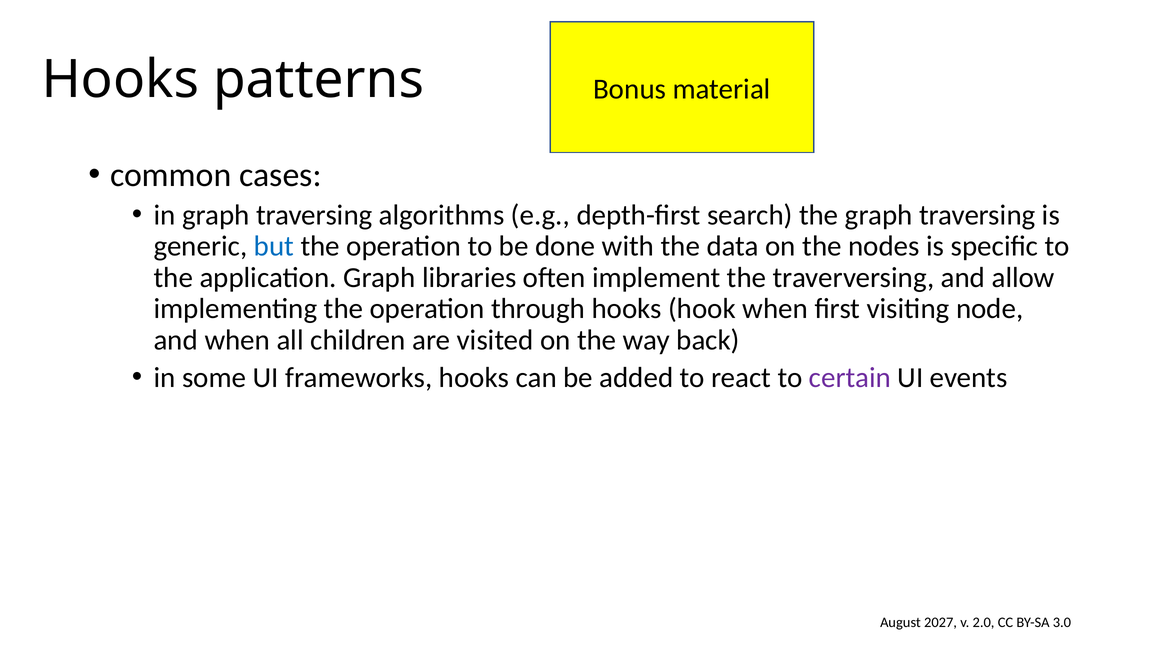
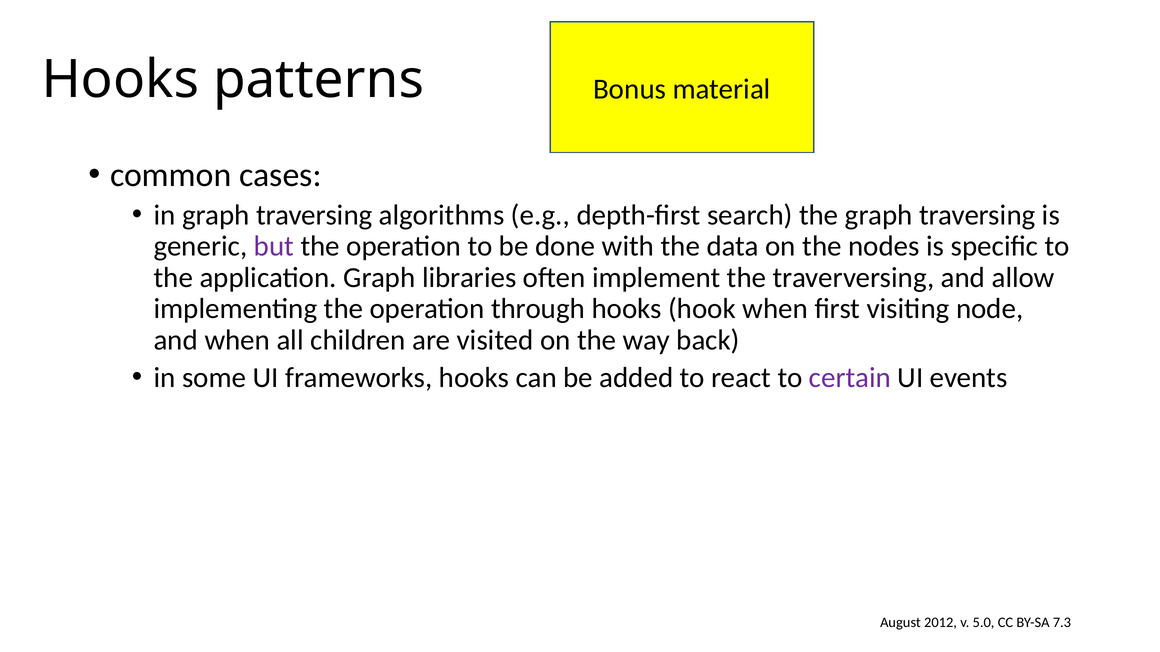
but colour: blue -> purple (274, 246)
2027: 2027 -> 2012 (941, 623)
2.0: 2.0 -> 5.0 (984, 623)
3.0: 3.0 -> 7.3 (1062, 623)
